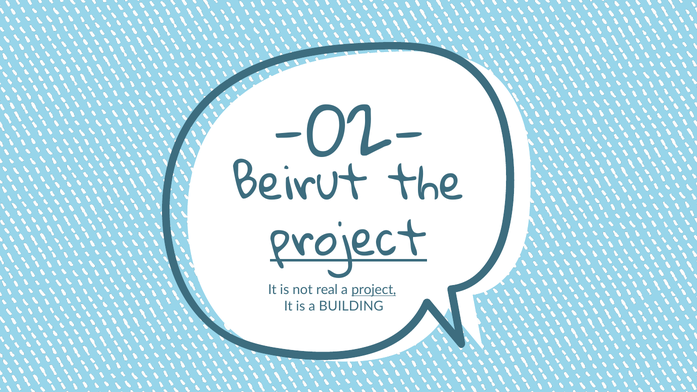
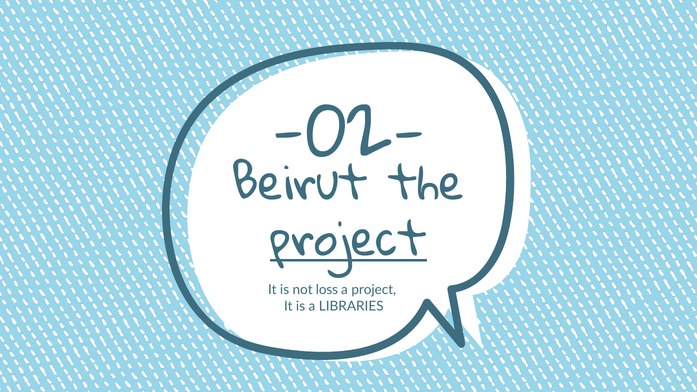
real: real -> loss (327, 290)
project underline: present -> none (374, 290)
BUILDING: BUILDING -> LIBRARIES (351, 306)
